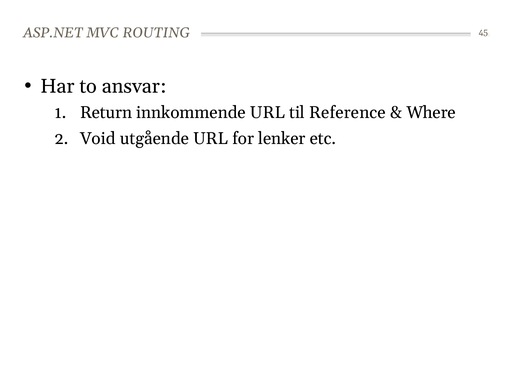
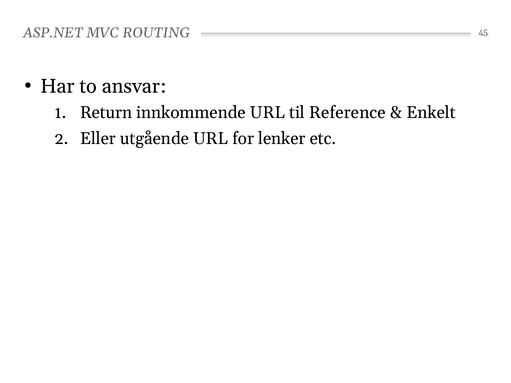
Where: Where -> Enkelt (431, 113)
Void: Void -> Eller (98, 139)
